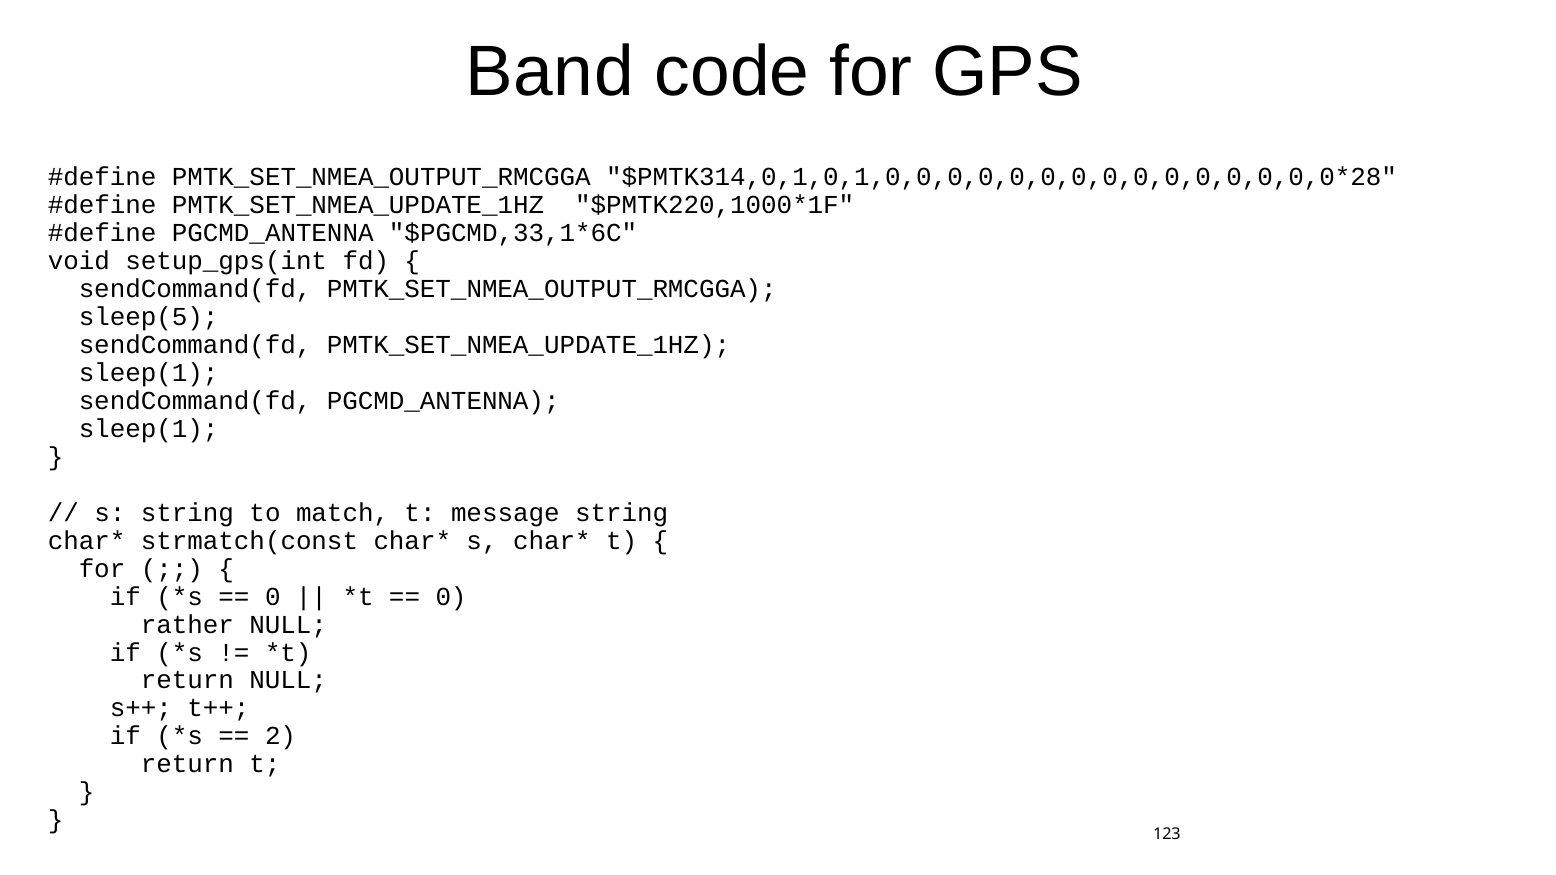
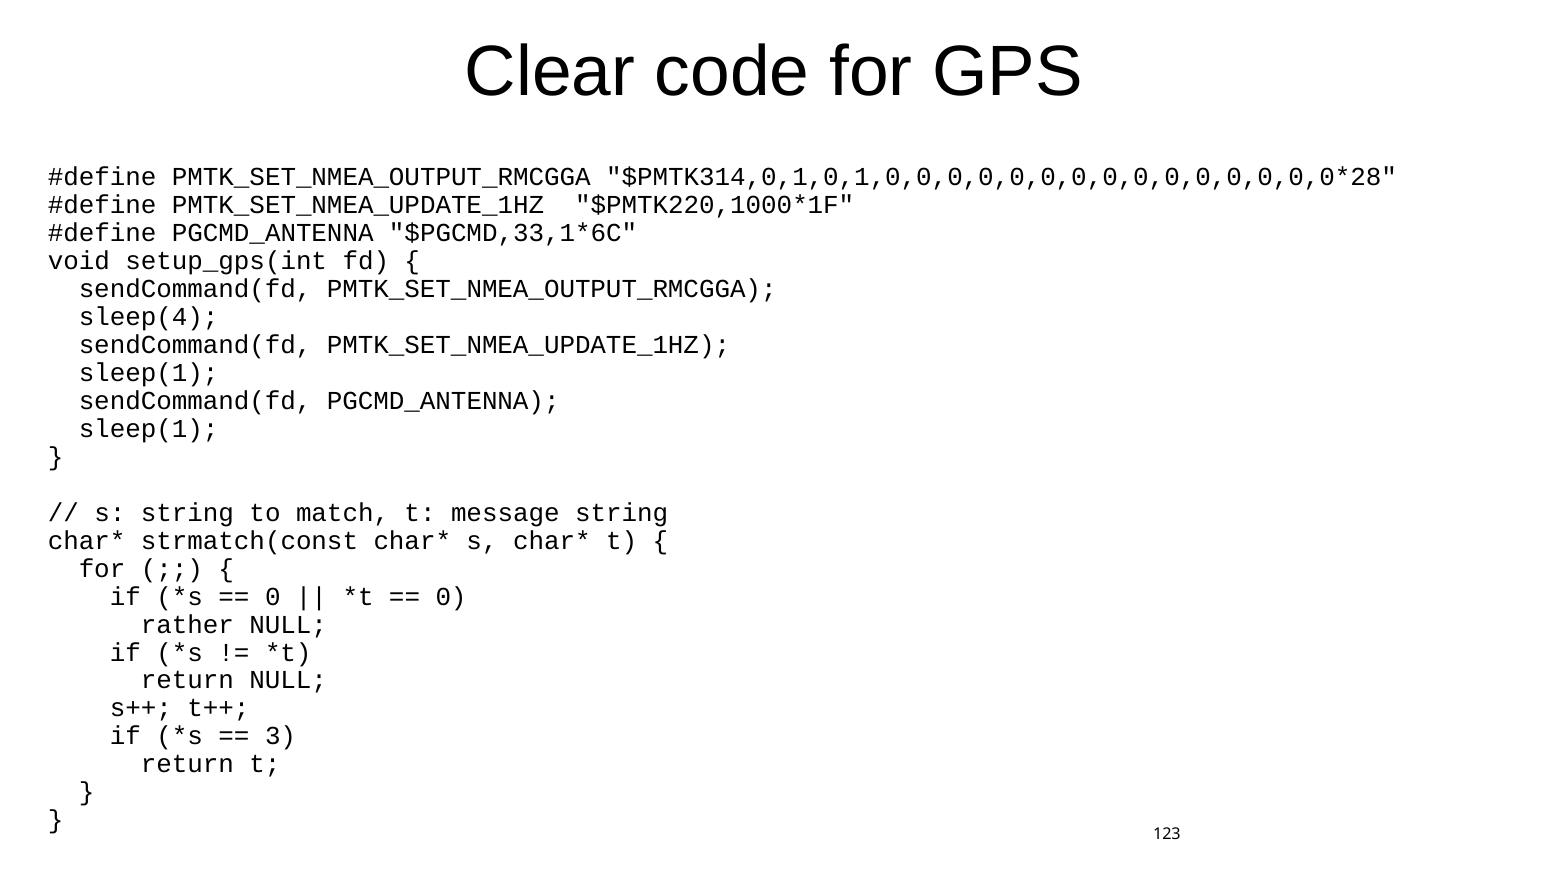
Band: Band -> Clear (550, 72)
sleep(5: sleep(5 -> sleep(4 (149, 317)
2: 2 -> 3 (281, 737)
